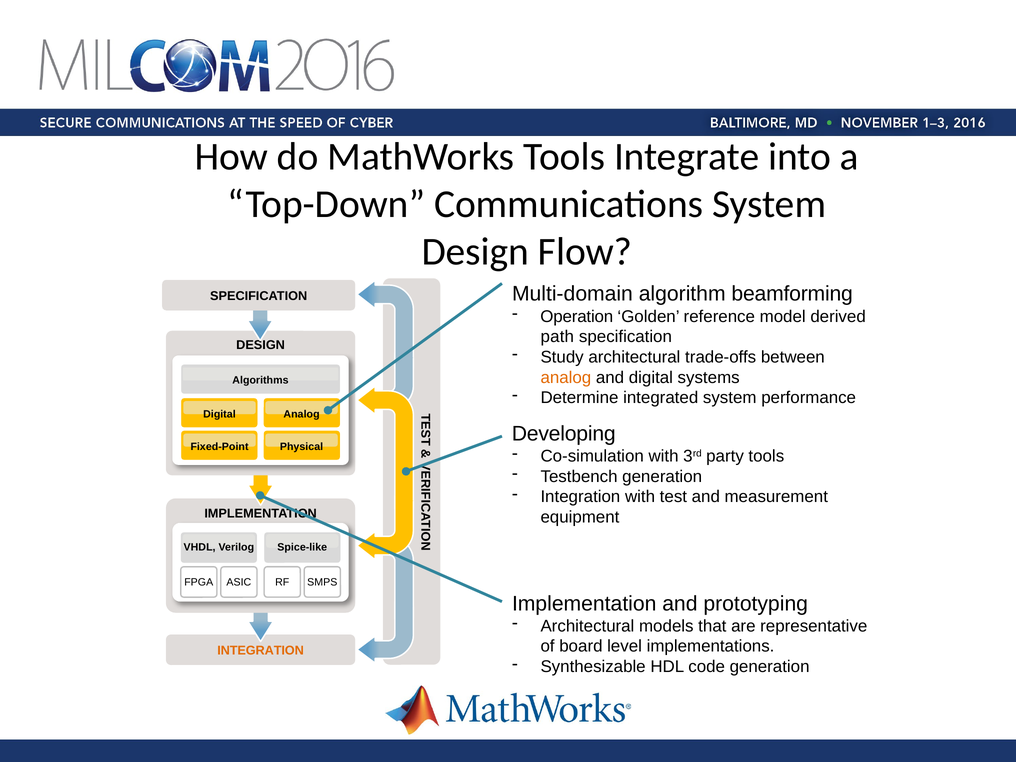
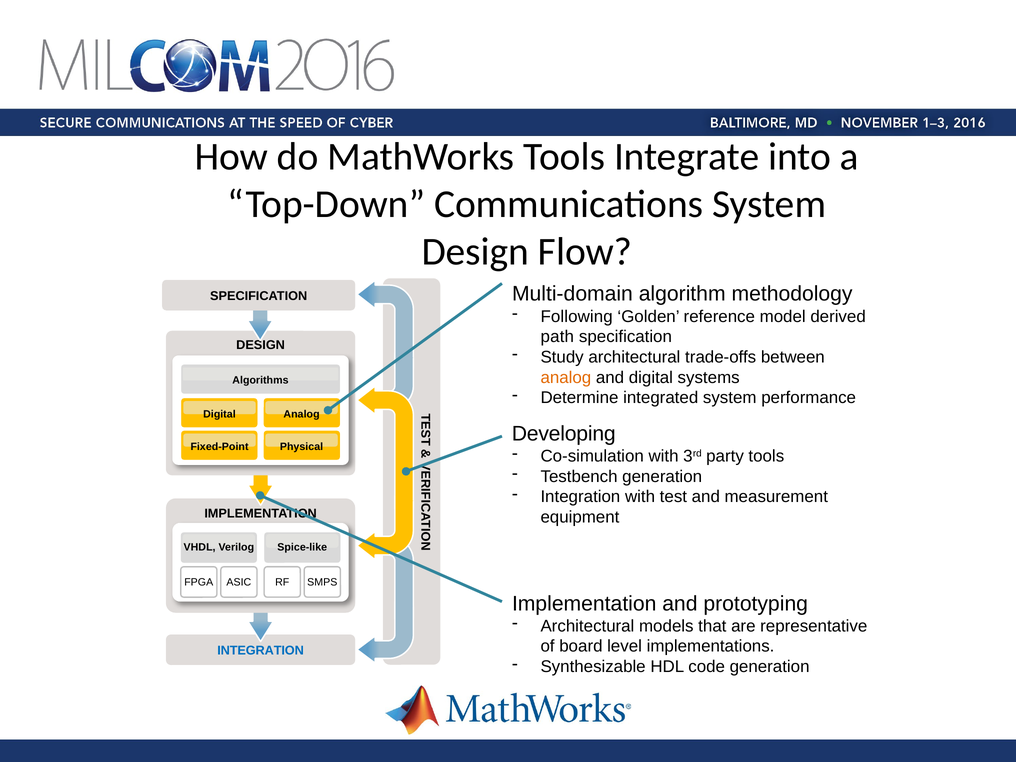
beamforming: beamforming -> methodology (792, 294)
Operation: Operation -> Following (577, 316)
INTEGRATION colour: orange -> blue (261, 651)
